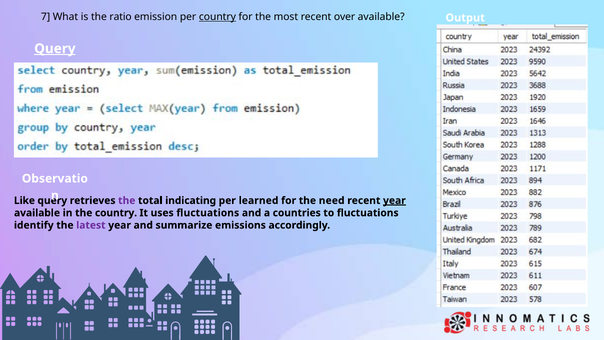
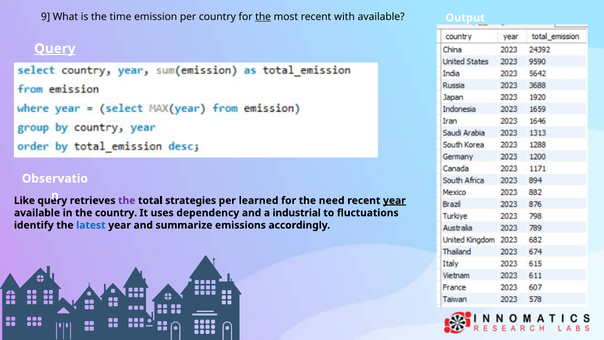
7: 7 -> 9 (46, 17)
ratio: ratio -> time (120, 17)
country underline: present -> none (217, 17)
the underline: none -> present (263, 17)
over: over -> with (344, 17)
indicating: indicating -> strategies (191, 200)
uses fluctuations: fluctuations -> dependency (208, 213)
countries: countries -> industrial (297, 213)
latest colour: purple -> blue (91, 225)
